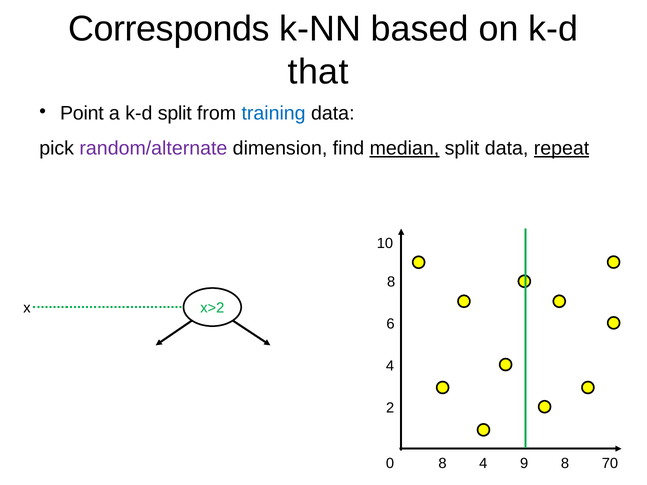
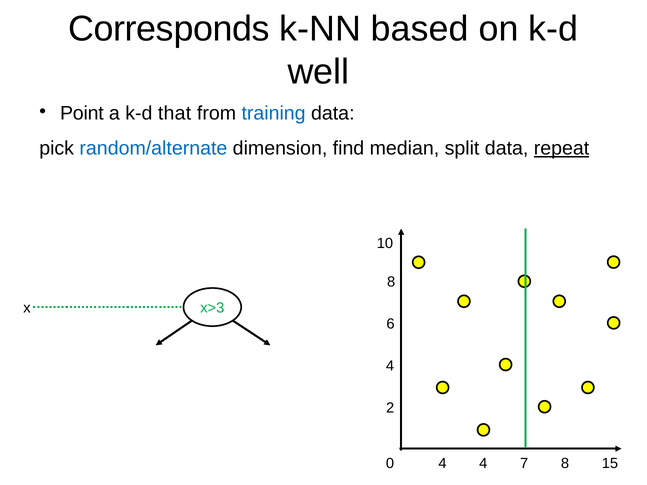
that: that -> well (318, 72)
k-d split: split -> that (175, 113)
random/alternate colour: purple -> blue (153, 148)
median underline: present -> none (404, 148)
x>2: x>2 -> x>3 (212, 308)
0 8: 8 -> 4 (442, 464)
9: 9 -> 7 (524, 464)
70: 70 -> 15 (610, 464)
